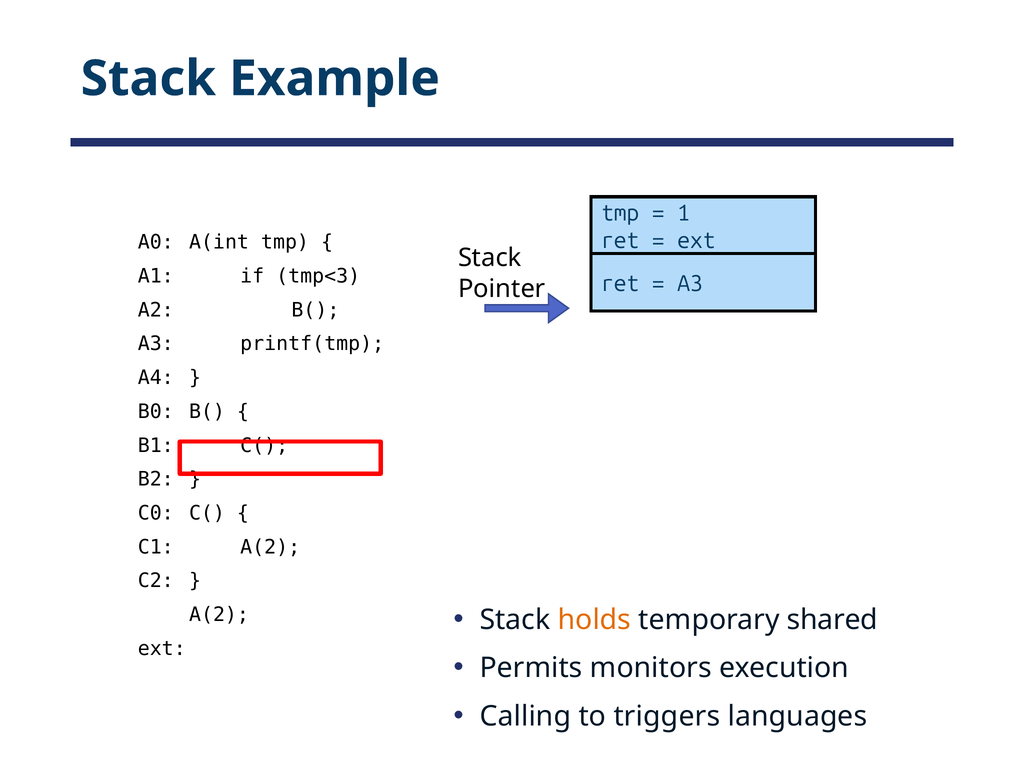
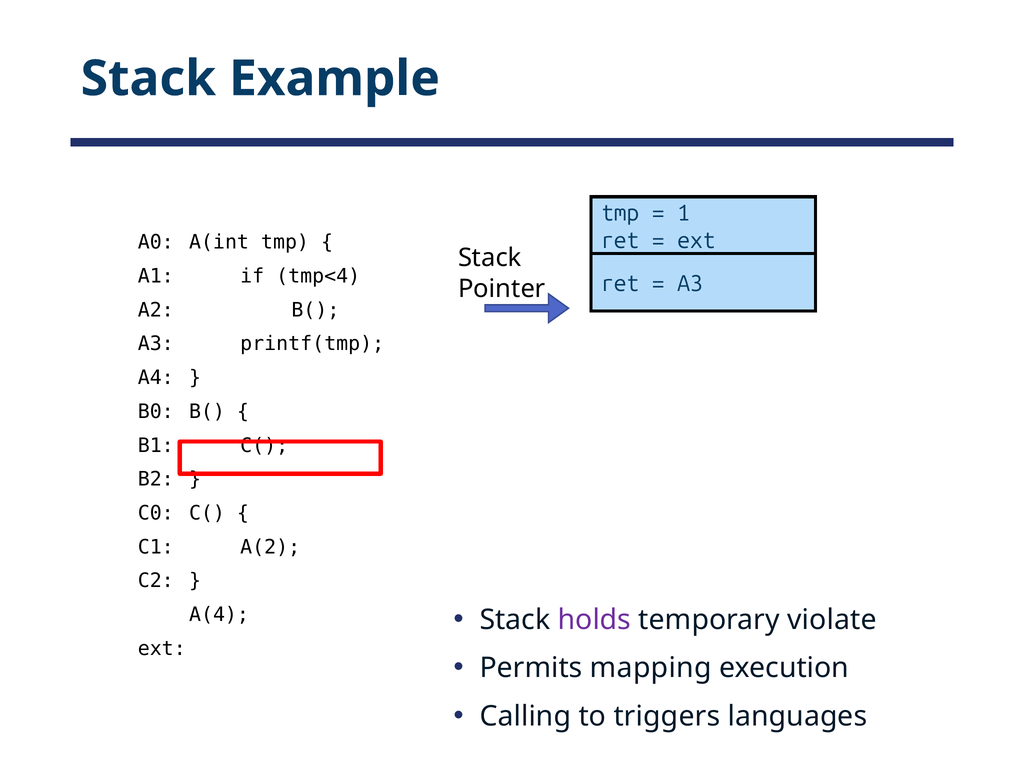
tmp<3: tmp<3 -> tmp<4 (318, 276)
holds colour: orange -> purple (594, 620)
shared: shared -> violate (832, 620)
A(2: A(2 -> A(4 (219, 615)
monitors: monitors -> mapping (651, 668)
